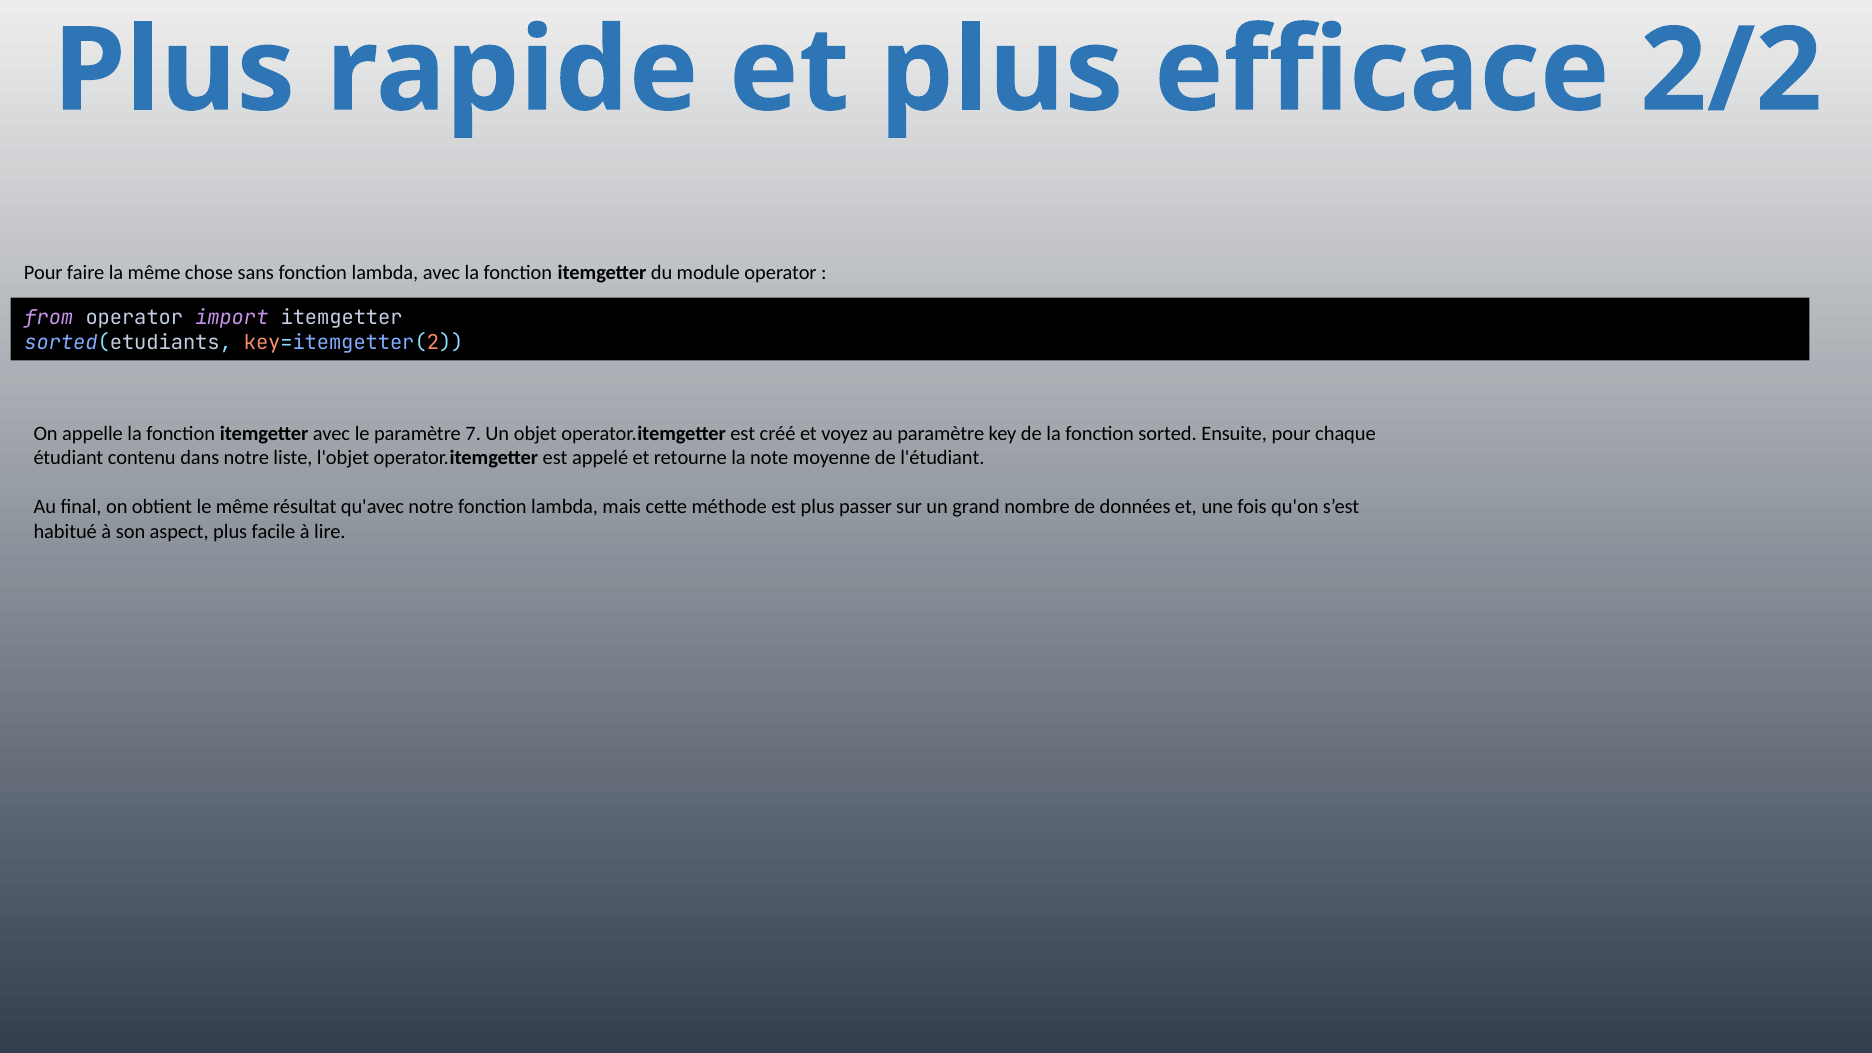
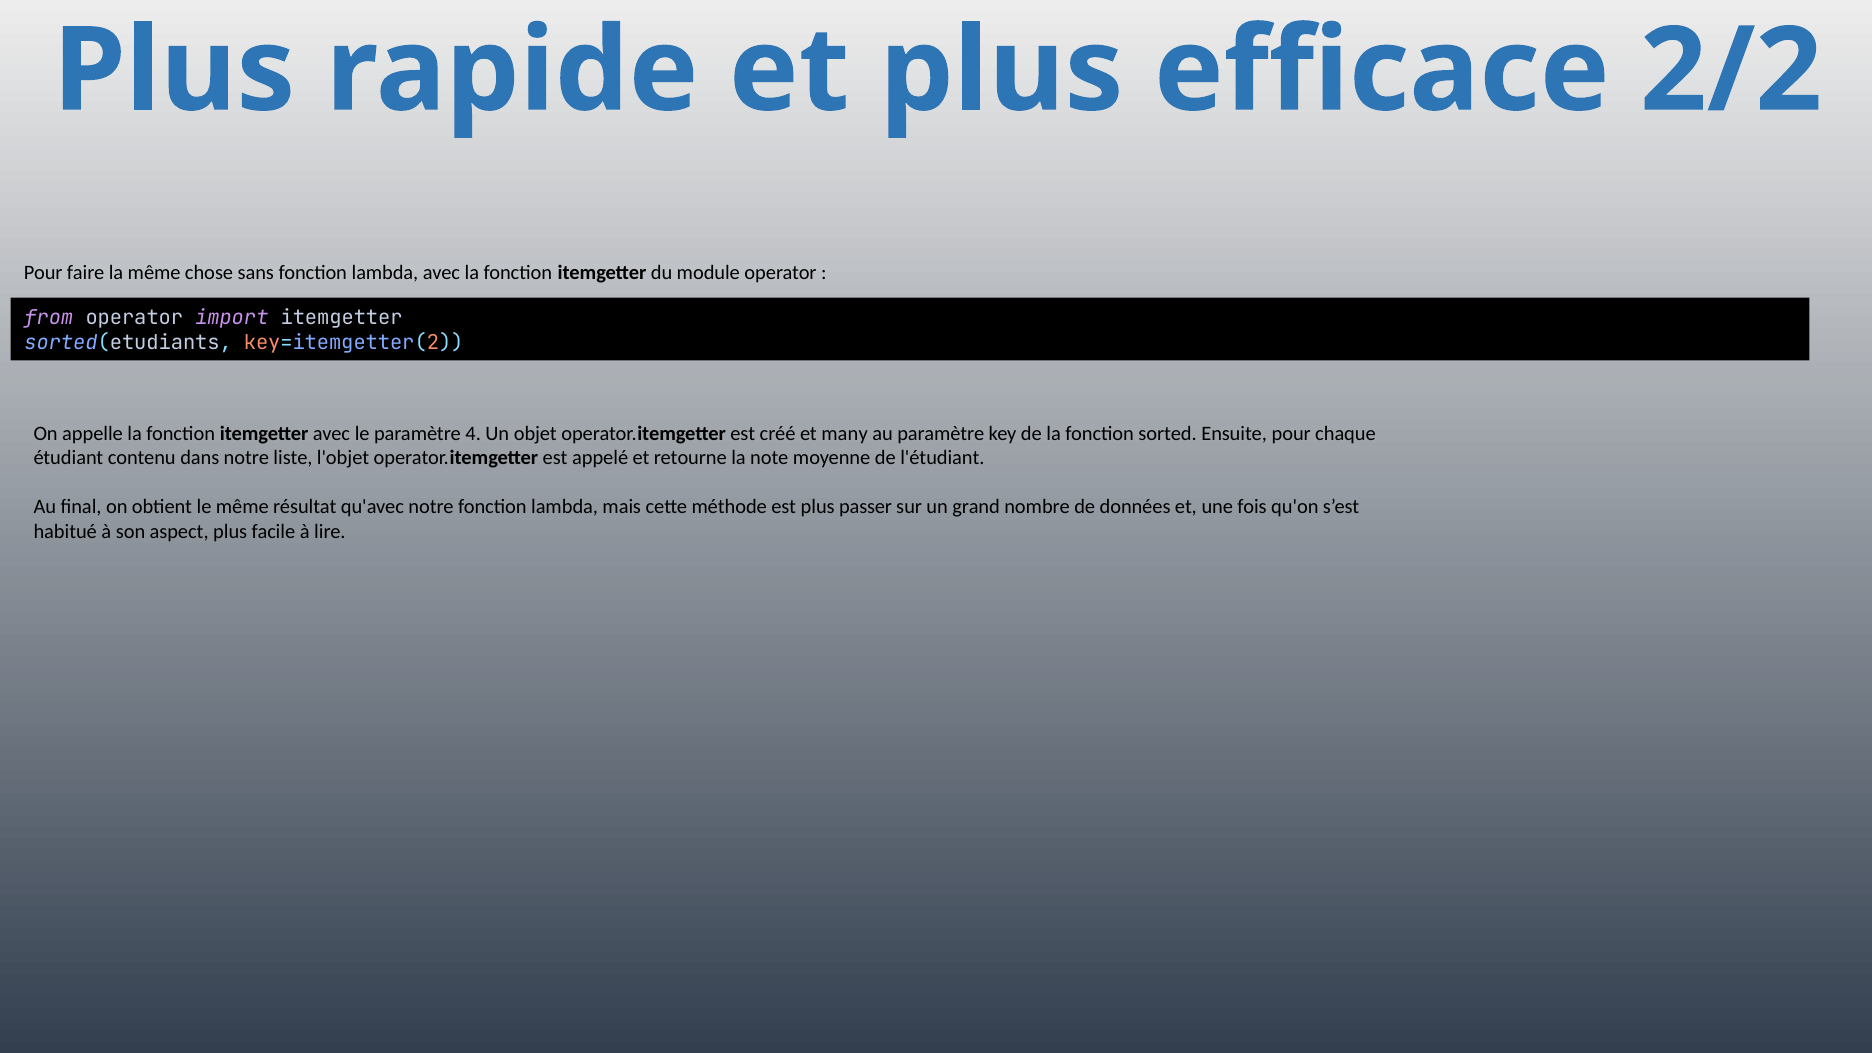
7: 7 -> 4 (473, 433)
voyez: voyez -> many (845, 433)
